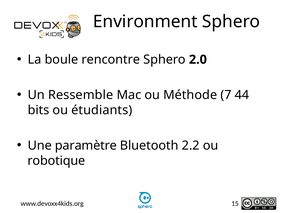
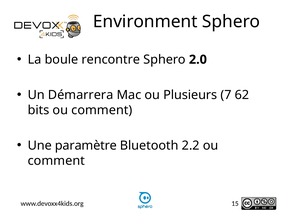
Ressemble: Ressemble -> Démarrera (81, 95)
Méthode: Méthode -> Plusieurs (190, 95)
44: 44 -> 62 (242, 95)
bits ou étudiants: étudiants -> comment (102, 110)
robotique: robotique -> comment (56, 161)
